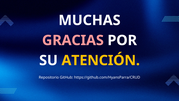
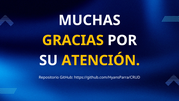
GRACIAS colour: pink -> yellow (73, 40)
